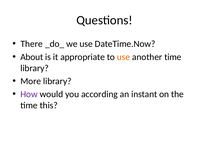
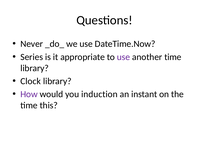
There: There -> Never (32, 44)
About: About -> Series (32, 57)
use colour: orange -> purple (123, 57)
More: More -> Clock (31, 81)
according: according -> induction (99, 94)
